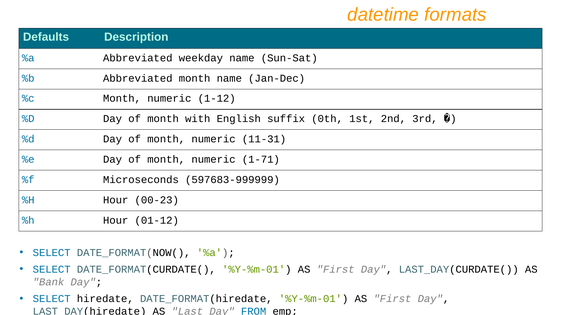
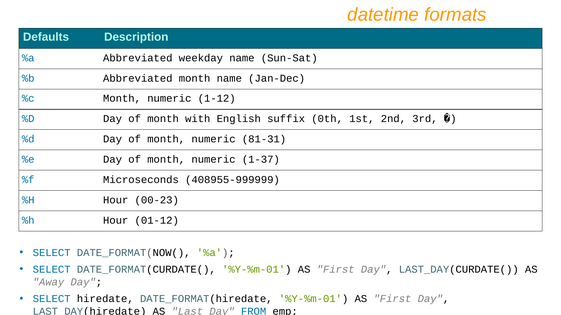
11-31: 11-31 -> 81-31 (264, 139)
1-71: 1-71 -> 1-37 (261, 160)
597683-999999: 597683-999999 -> 408955-999999 (232, 180)
Bank: Bank -> Away (48, 282)
